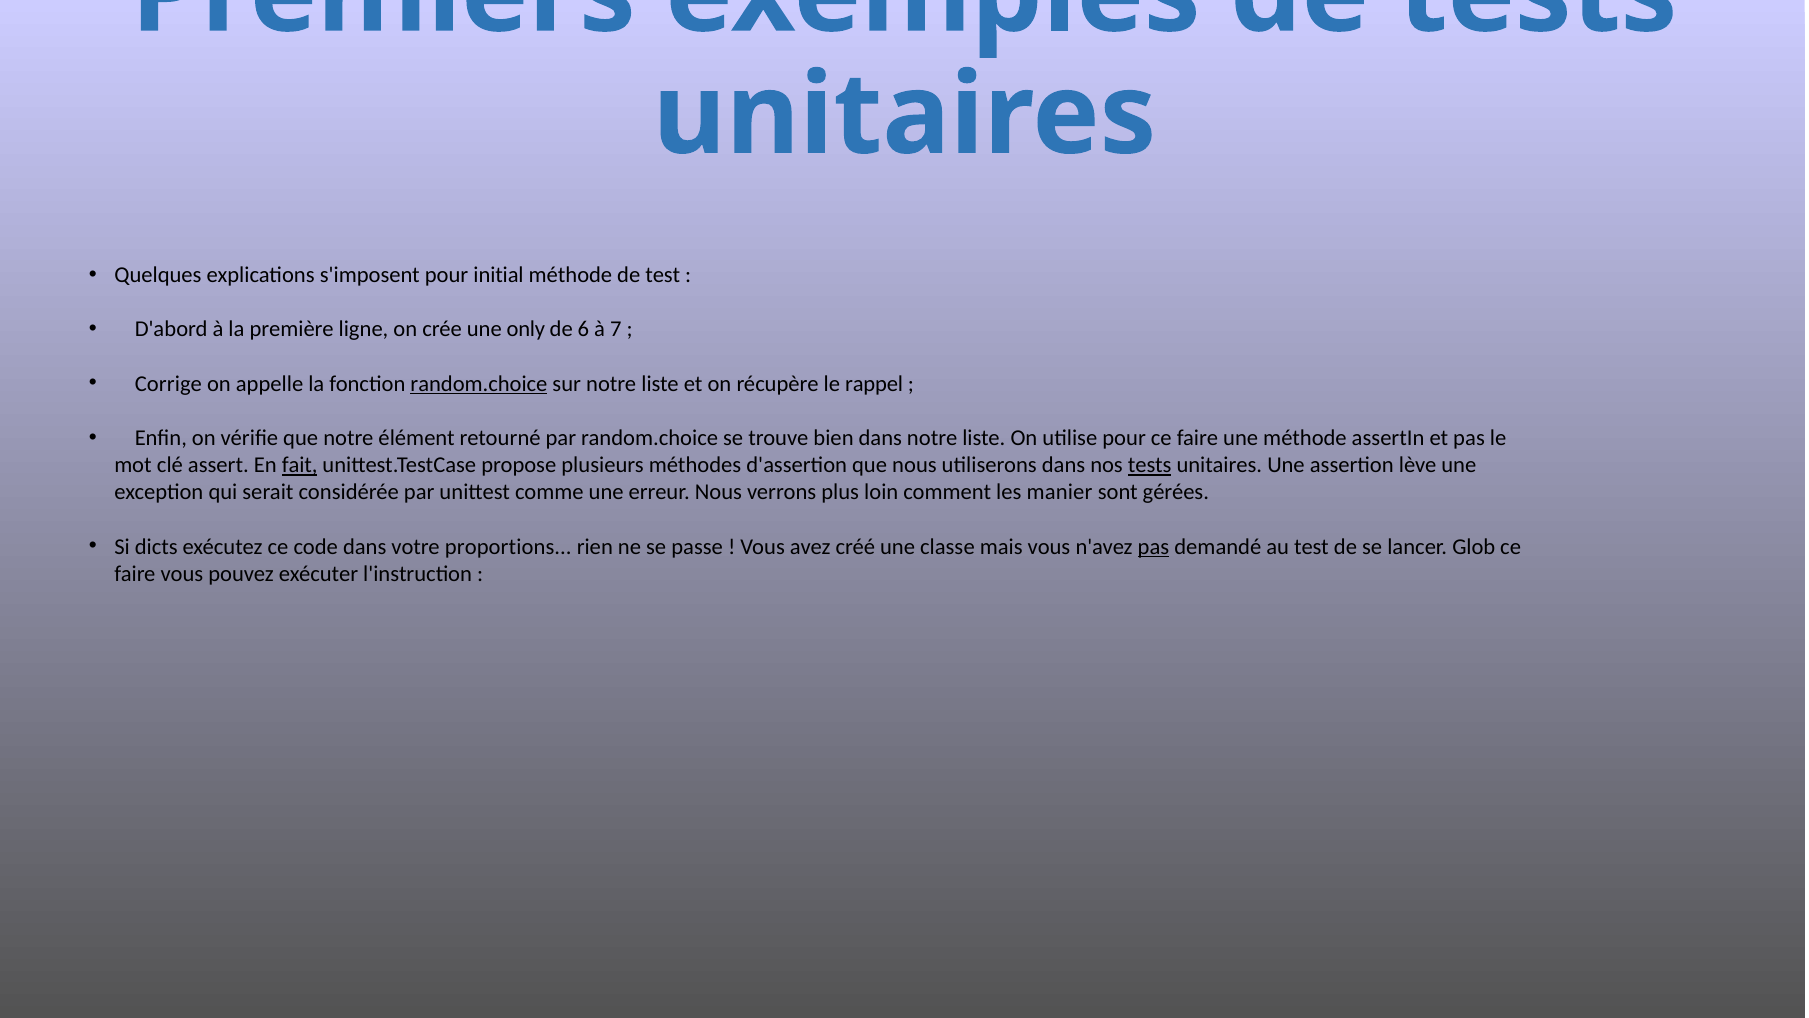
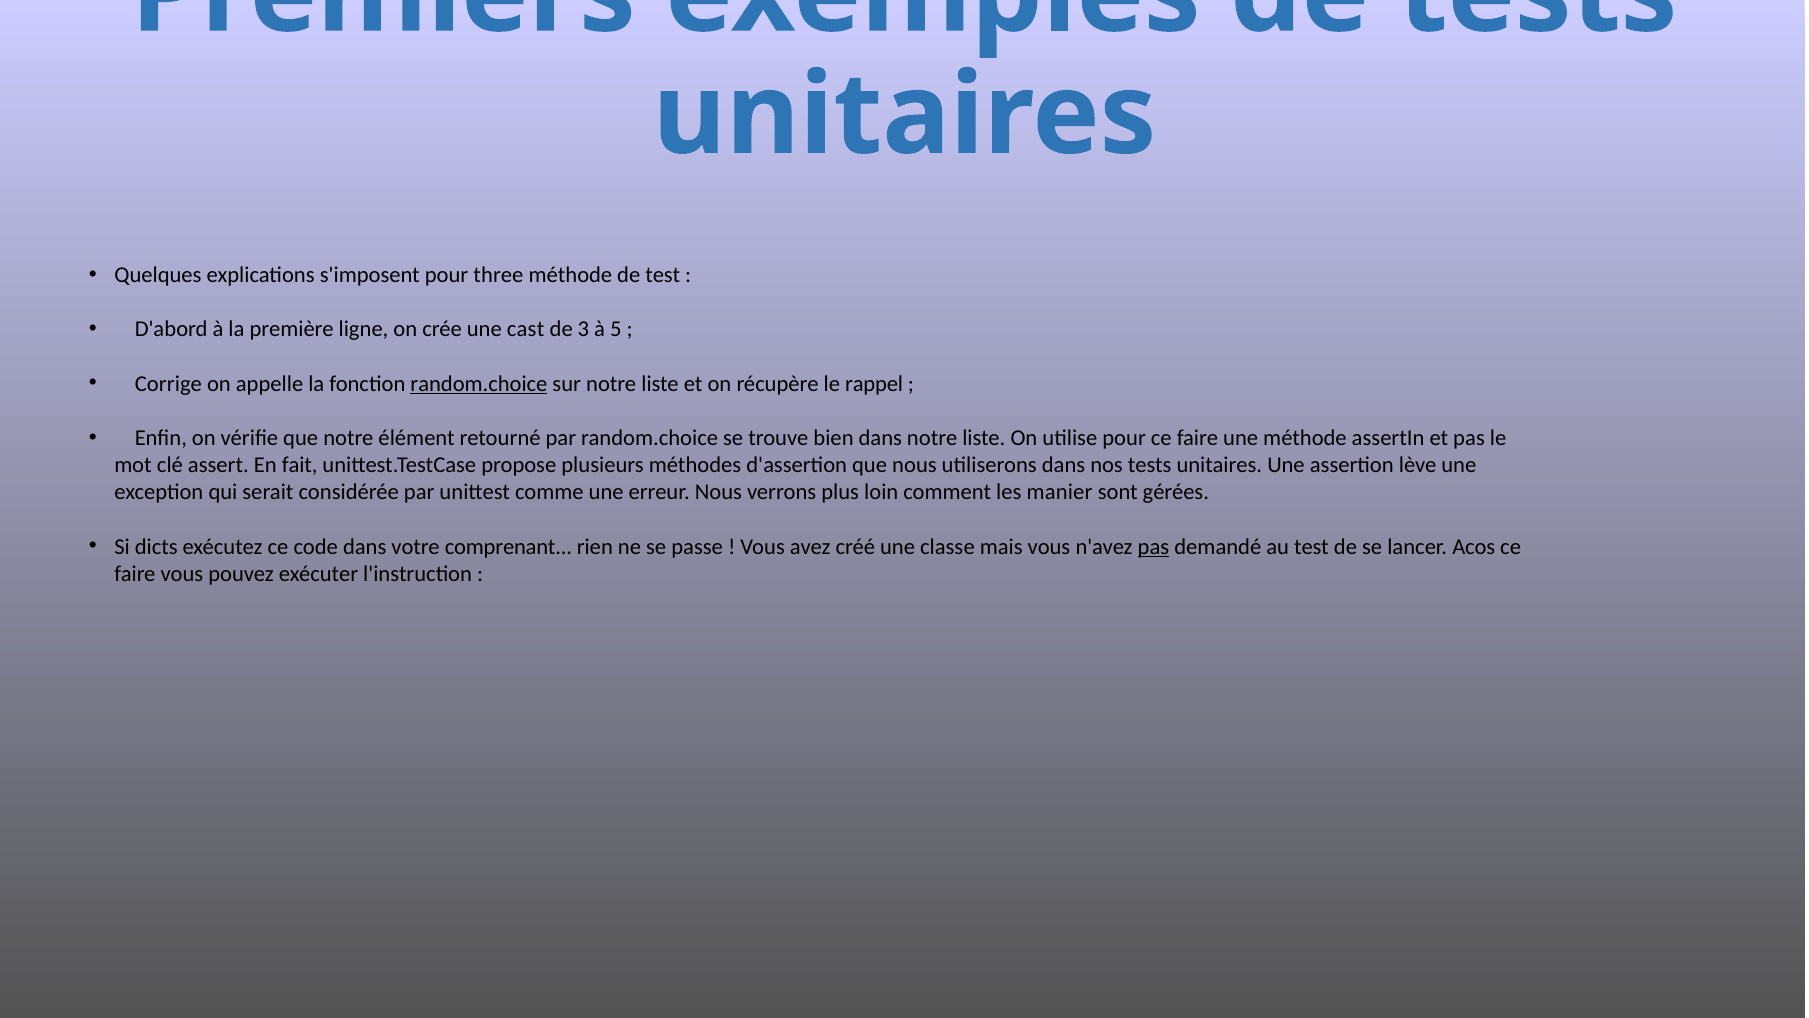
initial: initial -> three (498, 275)
only: only -> cast (526, 329)
6: 6 -> 3 (583, 329)
7: 7 -> 5 (616, 329)
fait underline: present -> none (300, 465)
tests underline: present -> none (1150, 465)
proportions: proportions -> comprenant (508, 546)
Glob: Glob -> Acos (1474, 546)
